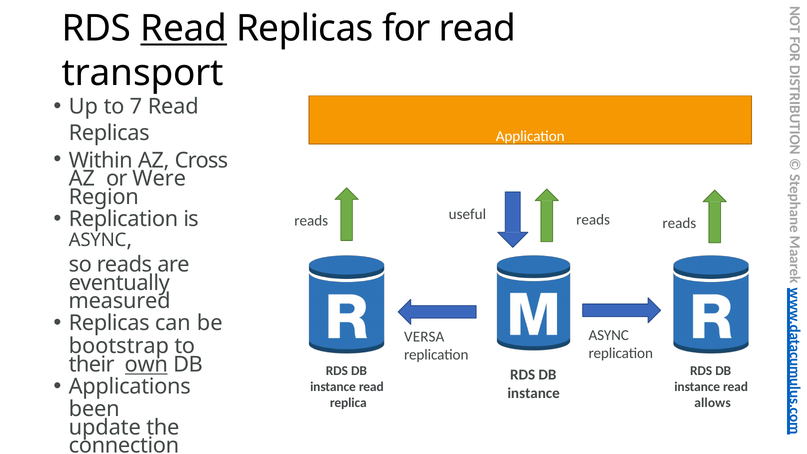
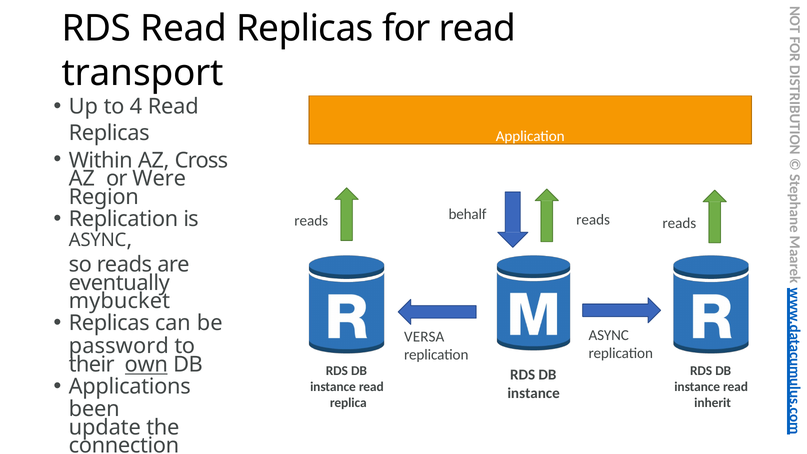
Read underline: present -> none (184, 29)
7: 7 -> 4 (136, 107)
useful: useful -> behalf (467, 214)
measured: measured -> mybucket (119, 301)
bootstrap: bootstrap -> password (119, 346)
allows: allows -> inherit (713, 403)
